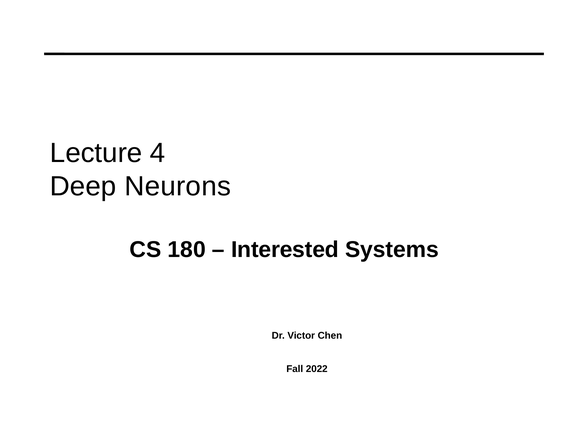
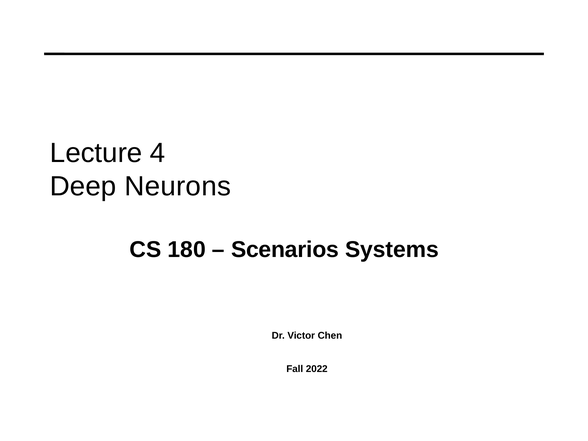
Interested: Interested -> Scenarios (285, 250)
